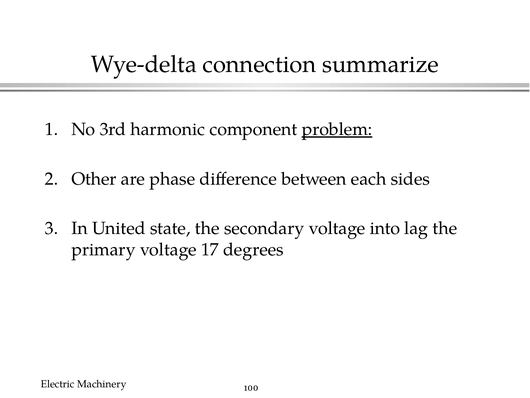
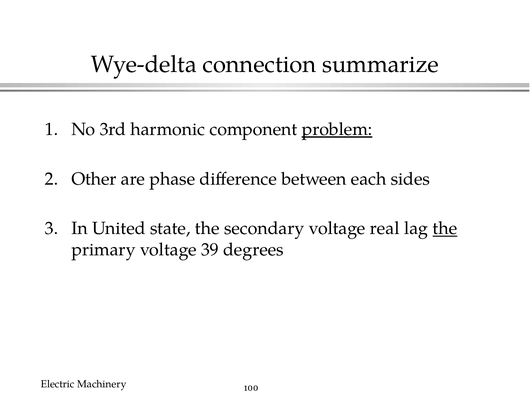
into: into -> real (385, 228)
the underline: none -> present (445, 228)
17: 17 -> 39 (210, 249)
